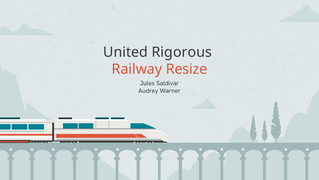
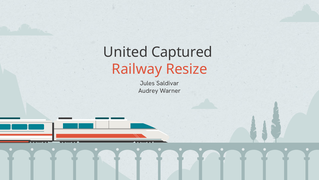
Rigorous: Rigorous -> Captured (182, 52)
